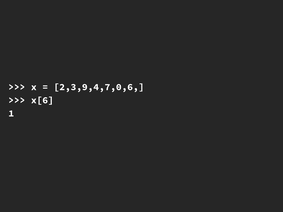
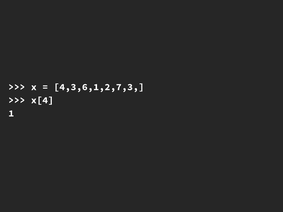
2,3,9,4,7,0,6: 2,3,9,4,7,0,6 -> 4,3,6,1,2,7,3 (99, 87)
x[6: x[6 -> x[4 (42, 100)
